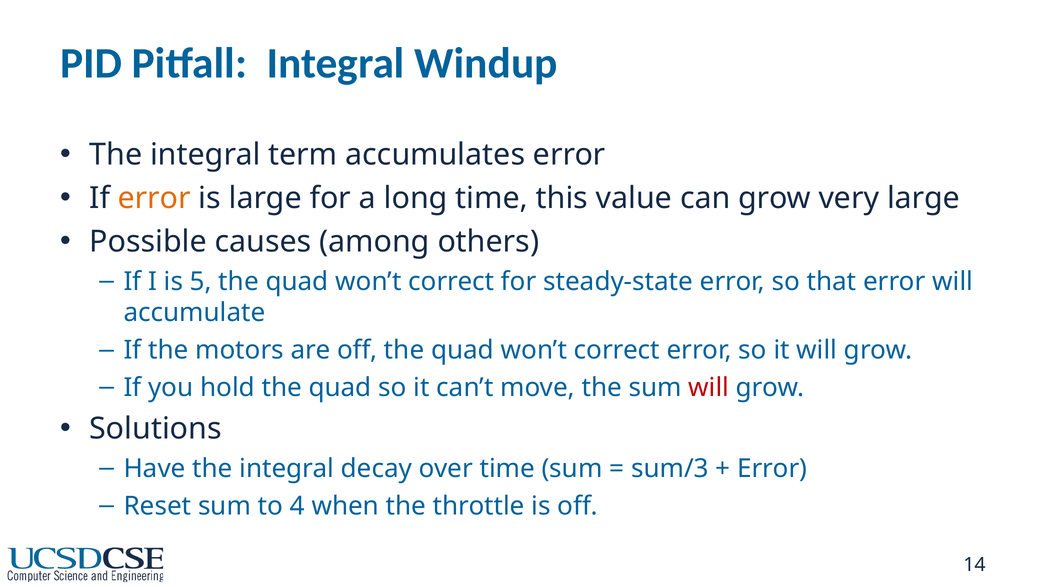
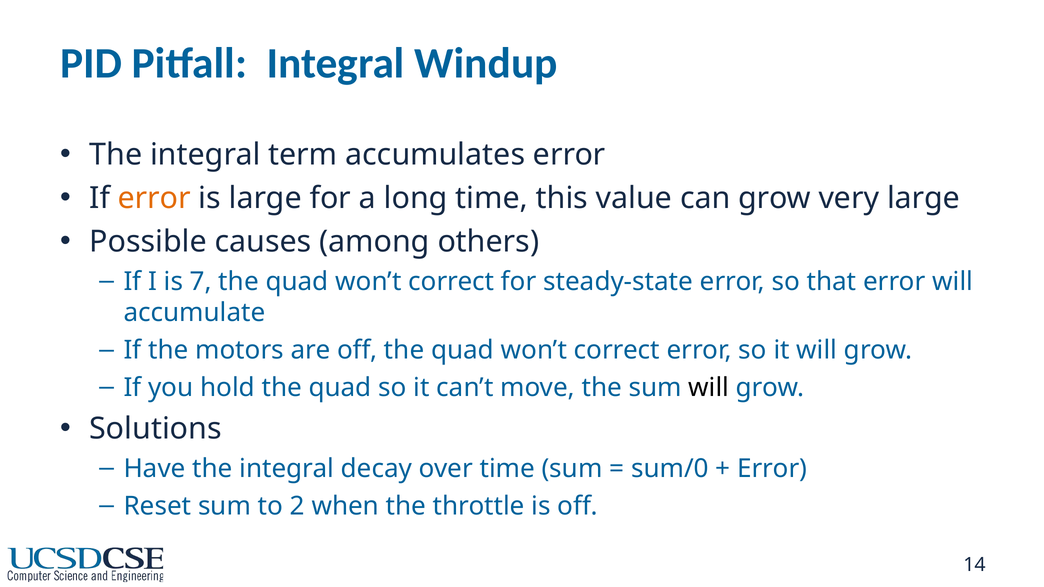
5: 5 -> 7 (201, 282)
will colour: red -> black (709, 388)
sum/3: sum/3 -> sum/0 (670, 469)
4: 4 -> 2 (297, 506)
